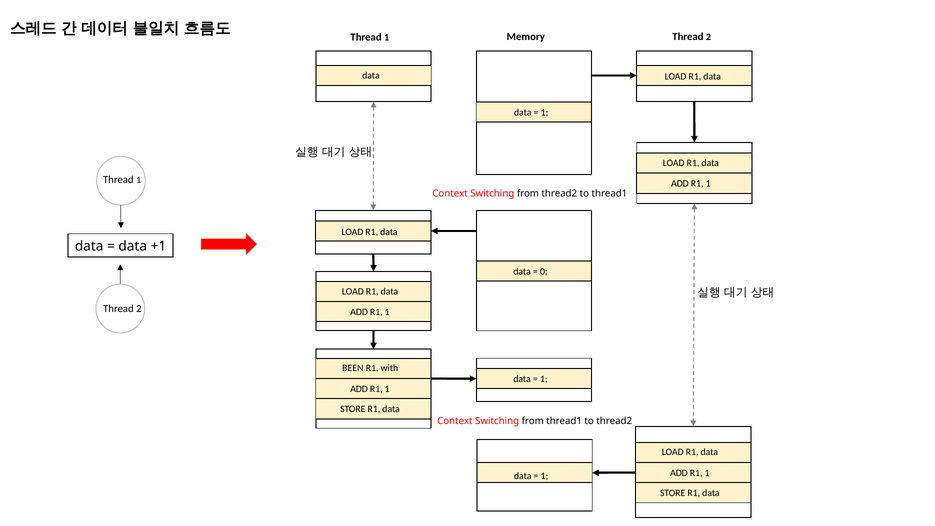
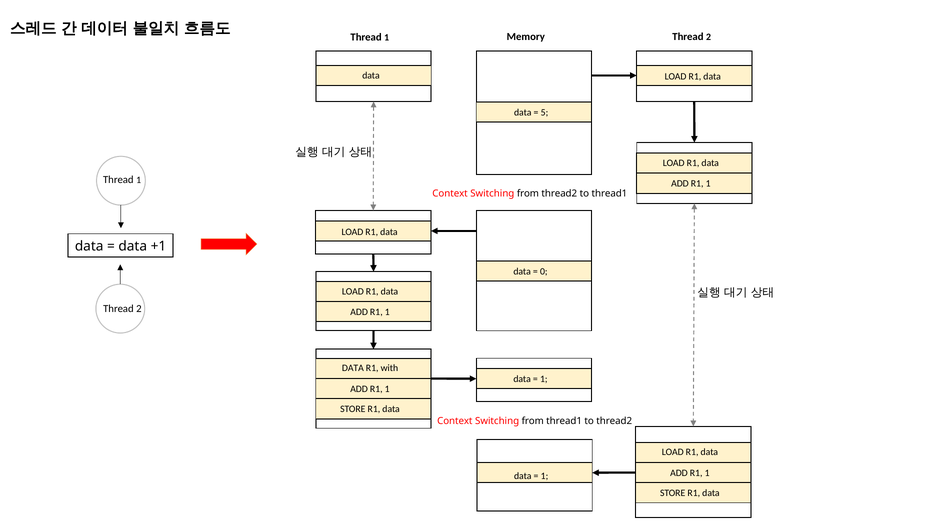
1: 1 -> 5 (544, 112)
BEEN: BEEN -> DATA (353, 368)
